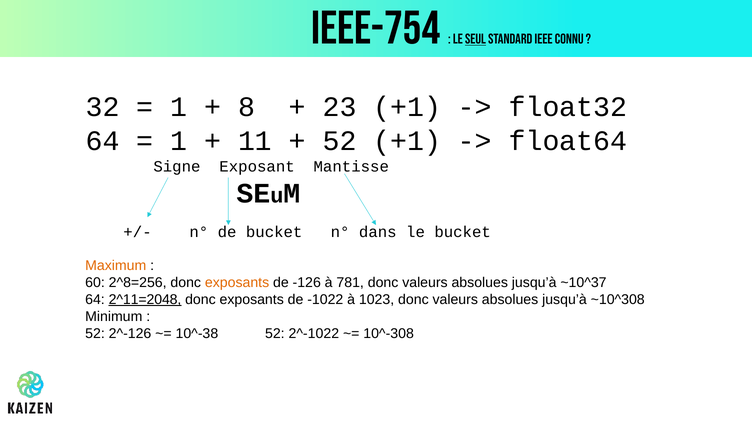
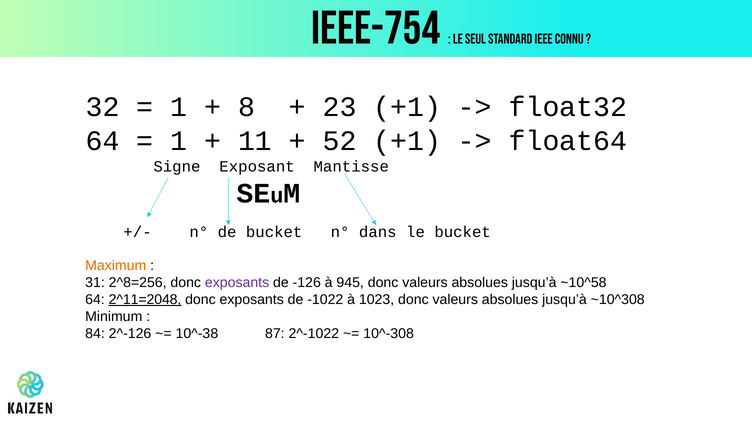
seul underline: present -> none (476, 39)
60: 60 -> 31 (95, 283)
exposants colour: orange -> purple (237, 283)
781: 781 -> 945 (350, 283)
~10^37: ~10^37 -> ~10^58 (583, 283)
52: 52 -> 84 (95, 333)
10^-38 52: 52 -> 87 (275, 333)
